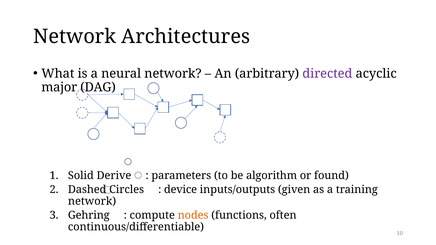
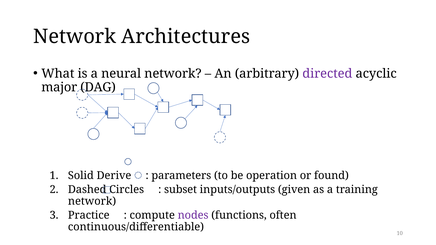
algorithm: algorithm -> operation (272, 176)
device: device -> subset (181, 190)
Gehring: Gehring -> Practice (89, 215)
nodes colour: orange -> purple (193, 215)
